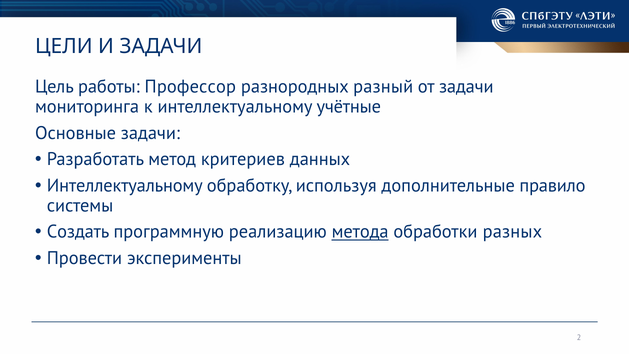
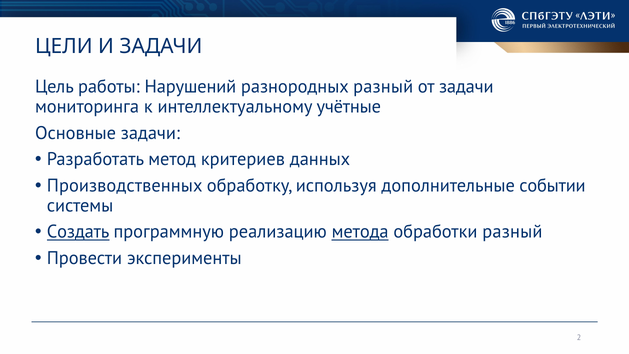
Профессор: Профессор -> Нарушений (190, 87)
Интеллектуальному: Интеллектуальному -> Производственных (125, 186)
правило: правило -> событии (552, 186)
Создать underline: none -> present (78, 232)
обработки разных: разных -> разный (512, 232)
